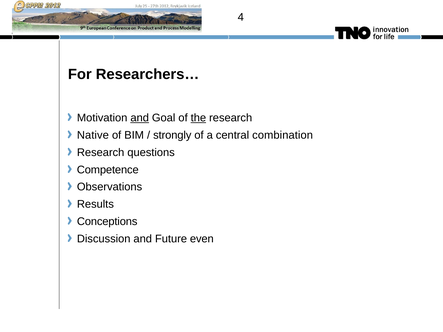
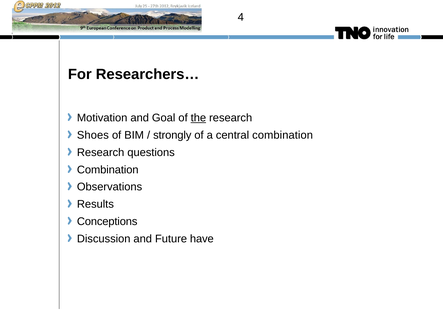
and underline: present -> none (140, 118)
Native: Native -> Shoes (93, 135)
Competence: Competence -> Combination (108, 170)
even: even -> have (202, 239)
